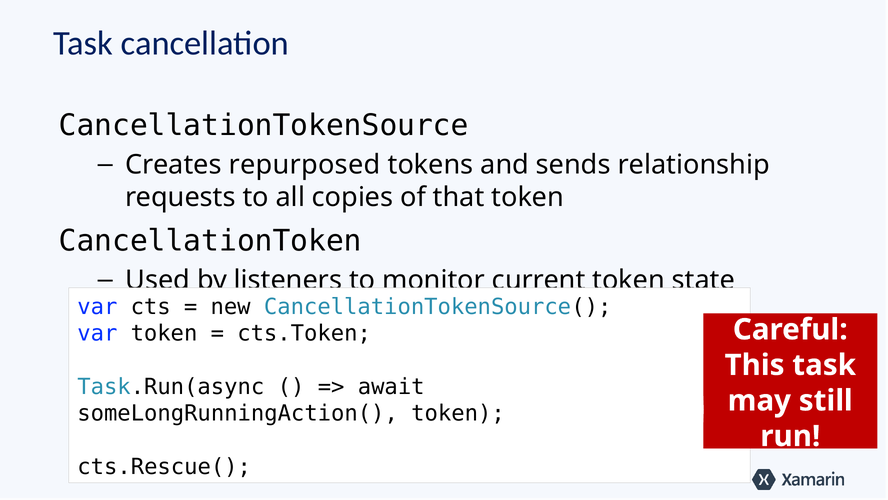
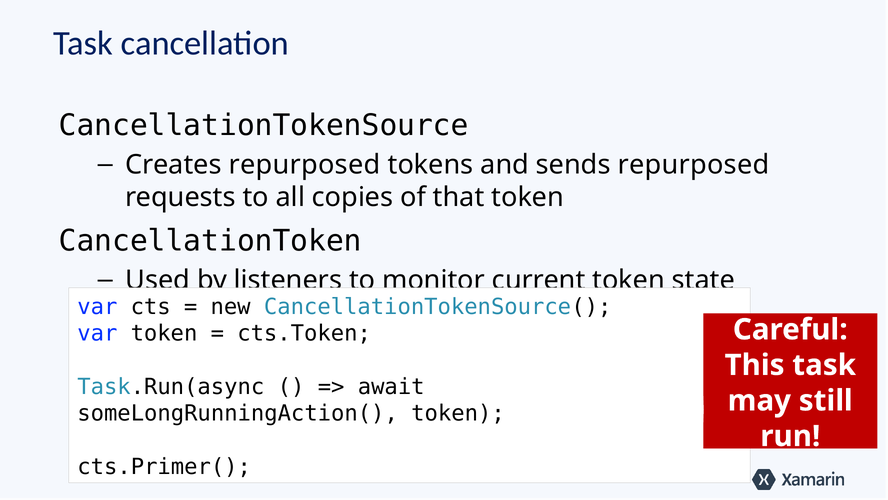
sends relationship: relationship -> repurposed (694, 165)
cts.Rescue(: cts.Rescue( -> cts.Primer( (164, 466)
